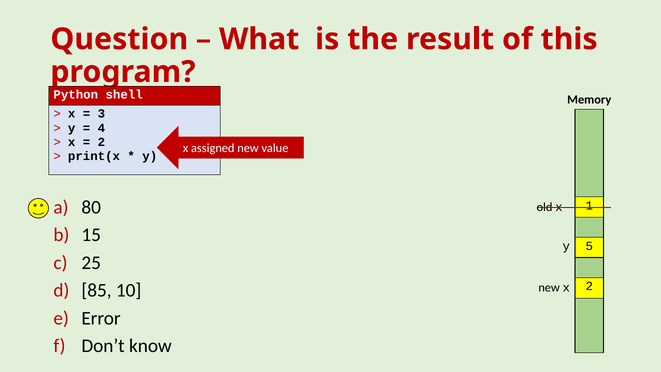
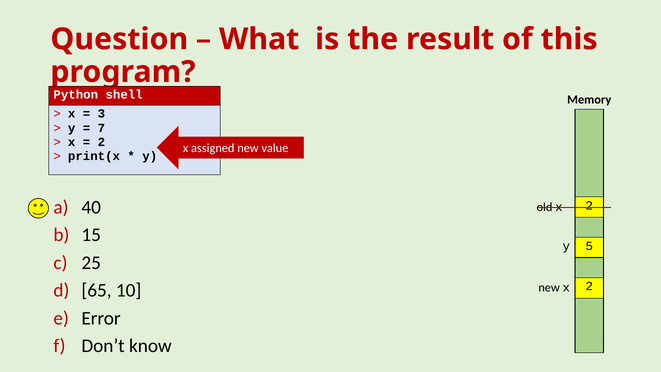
4: 4 -> 7 (101, 128)
80: 80 -> 40 (91, 207)
old x 1: 1 -> 2 (589, 205)
85: 85 -> 65 (96, 290)
